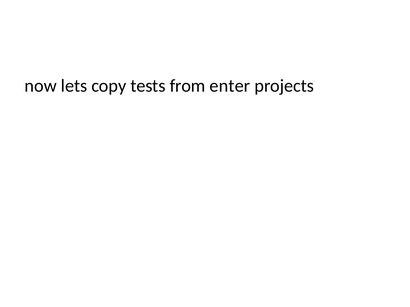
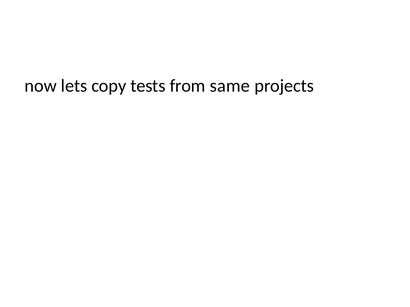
enter: enter -> same (230, 86)
